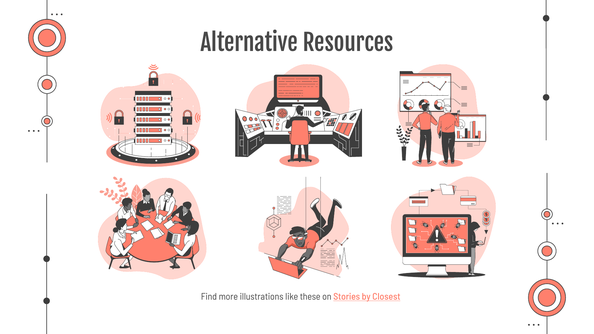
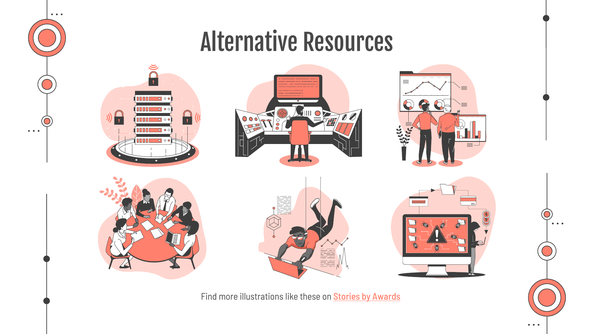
Closest: Closest -> Awards (386, 297)
